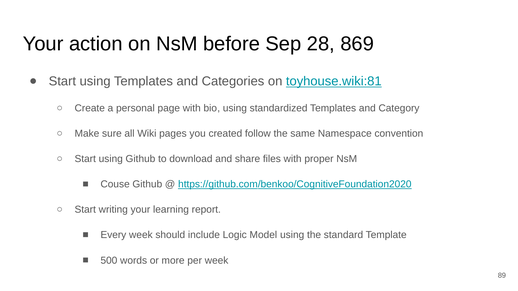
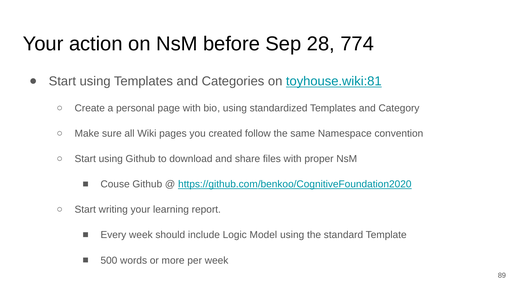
869: 869 -> 774 (357, 44)
